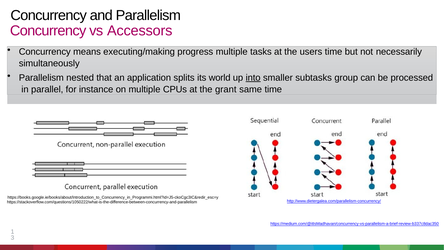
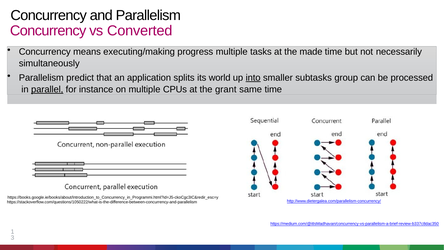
Accessors: Accessors -> Converted (140, 31)
users: users -> made (311, 52)
nested: nested -> predict (80, 78)
parallel underline: none -> present (47, 89)
